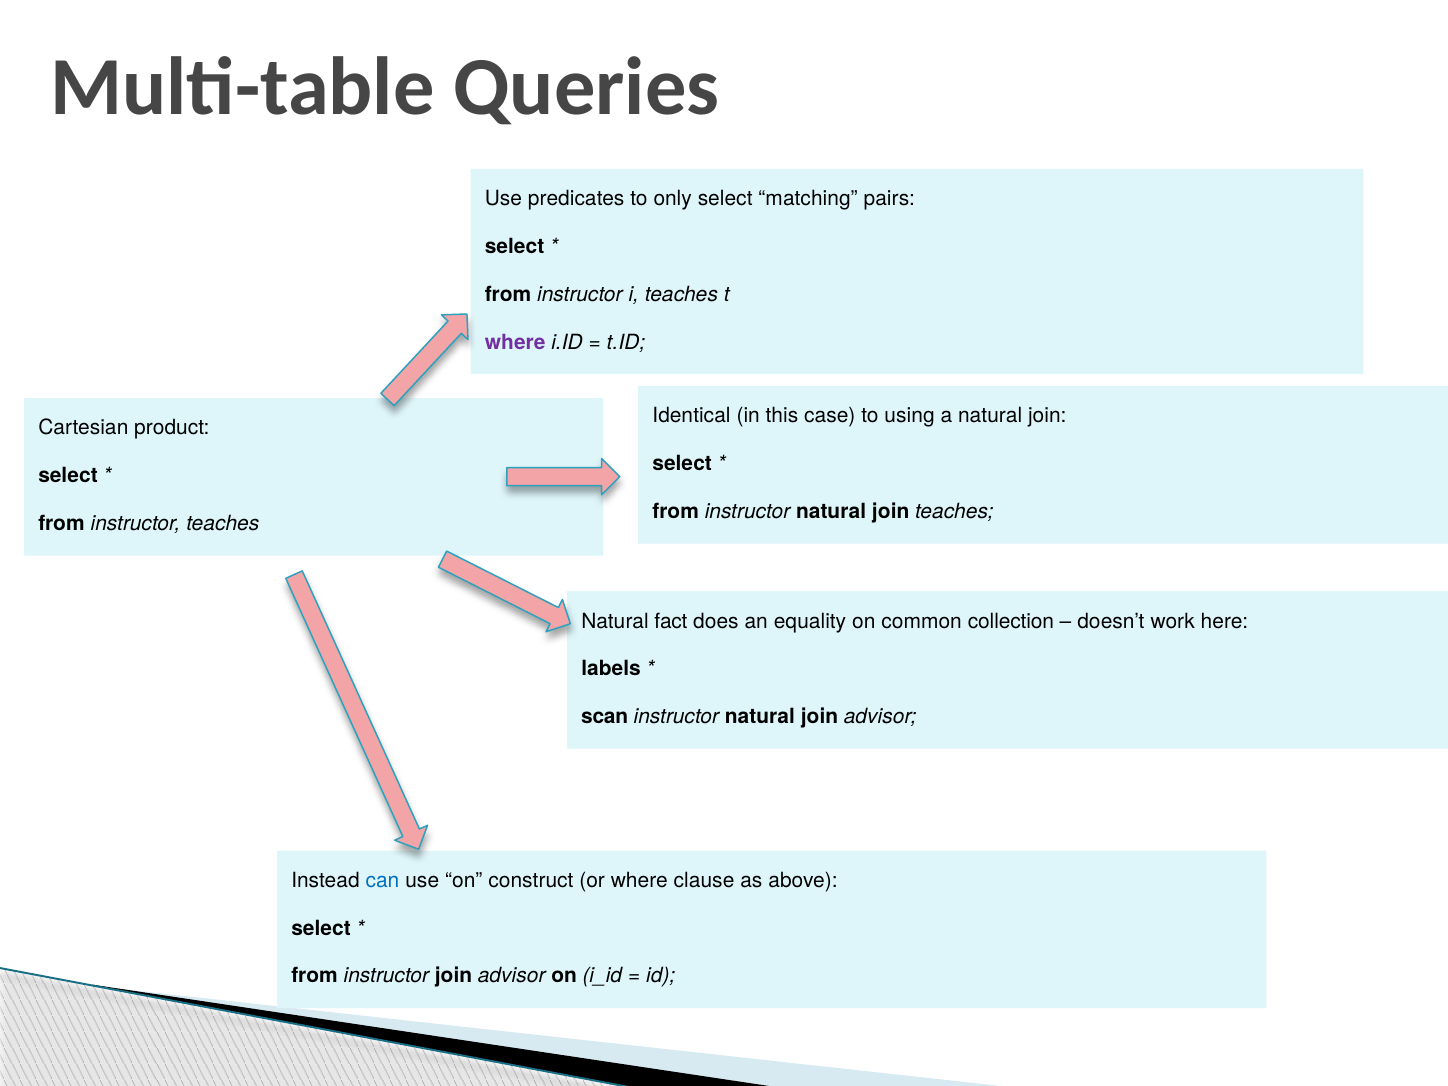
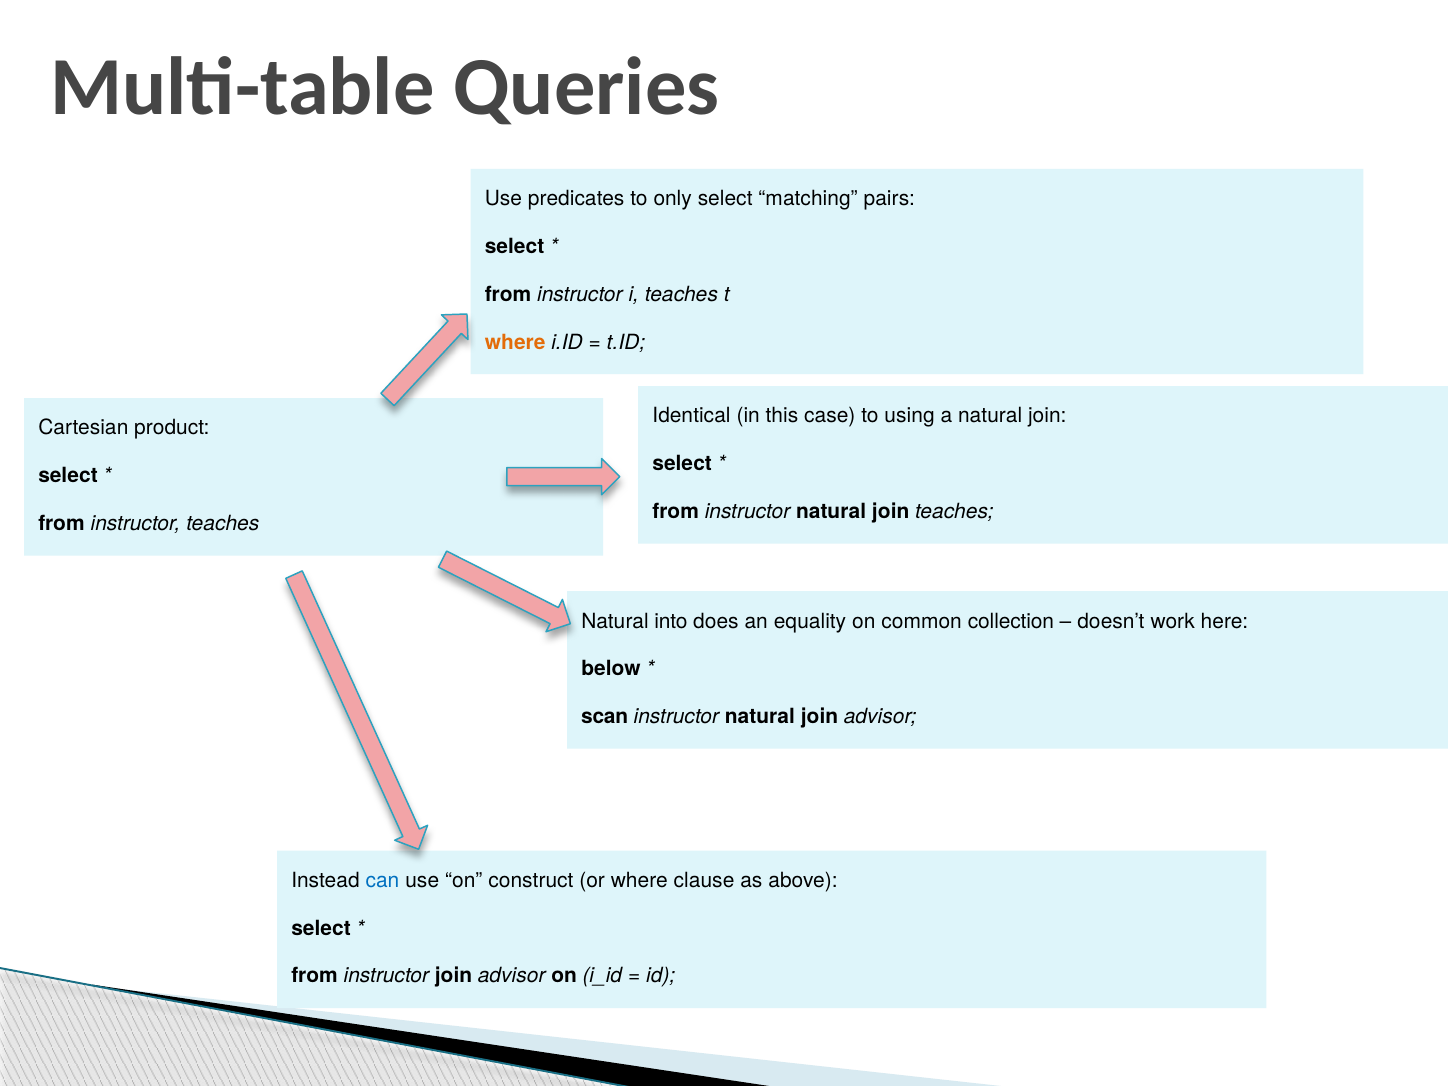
where colour: purple -> orange (515, 342)
fact: fact -> into (671, 621)
labels: labels -> below (611, 669)
